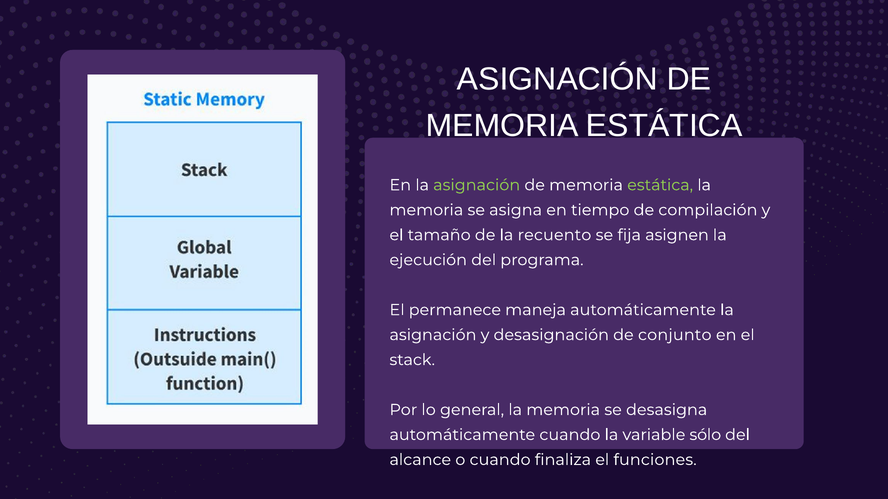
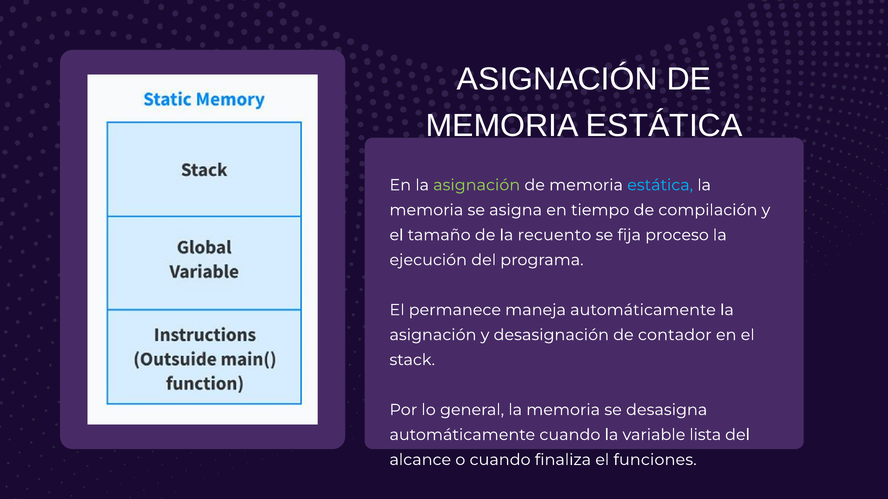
estática colour: light green -> light blue (660, 185)
asignen: asignen -> proceso (677, 235)
conjunto: conjunto -> contador (675, 335)
sólo: sólo -> lista (705, 435)
